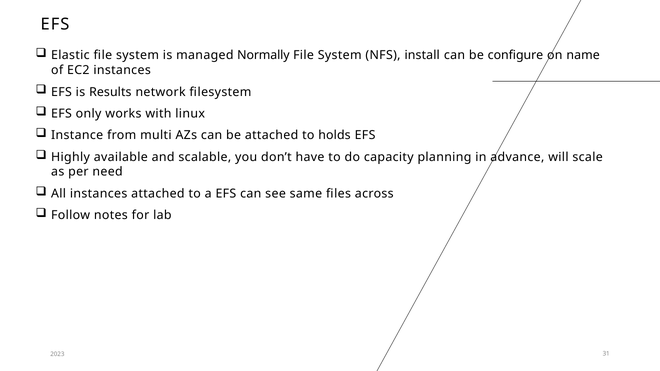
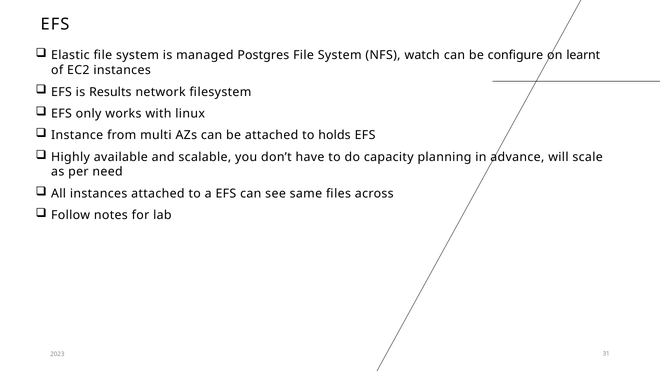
Normally: Normally -> Postgres (263, 55)
install: install -> watch (422, 55)
name: name -> learnt (583, 55)
